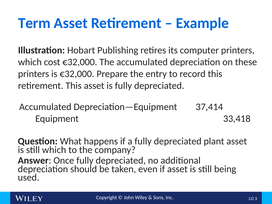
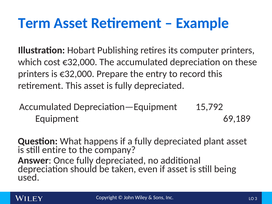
37,414: 37,414 -> 15,792 (209, 107)
33,418: 33,418 -> 69,189 (237, 119)
still which: which -> entire (54, 150)
